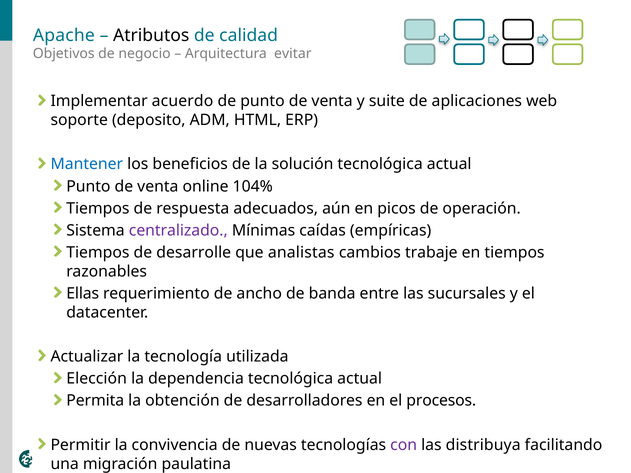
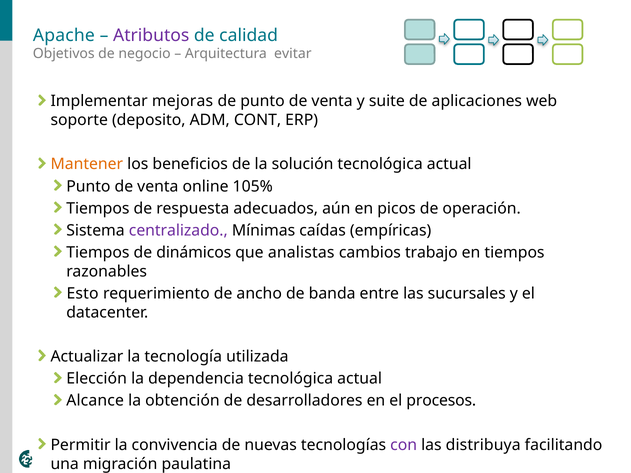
Atributos colour: black -> purple (151, 35)
acuerdo: acuerdo -> mejoras (183, 101)
HTML: HTML -> CONT (258, 120)
Mantener colour: blue -> orange (87, 164)
104%: 104% -> 105% (253, 186)
desarrolle: desarrolle -> dinámicos (194, 253)
trabaje: trabaje -> trabajo (431, 253)
Ellas: Ellas -> Esto (83, 294)
Permita: Permita -> Alcance (95, 401)
